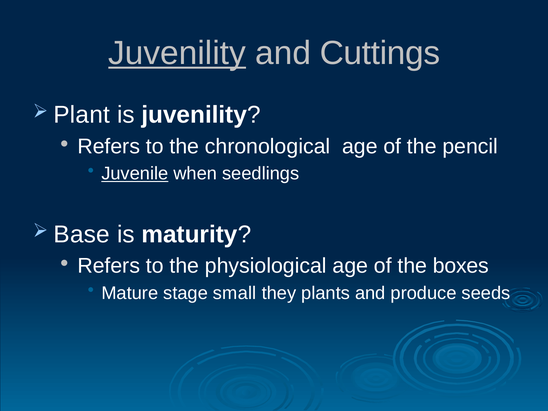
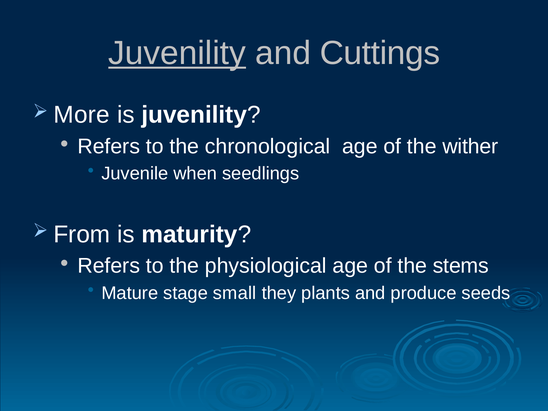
Plant: Plant -> More (82, 115)
pencil: pencil -> wither (470, 146)
Juvenile underline: present -> none (135, 174)
Base: Base -> From (82, 234)
boxes: boxes -> stems (461, 266)
